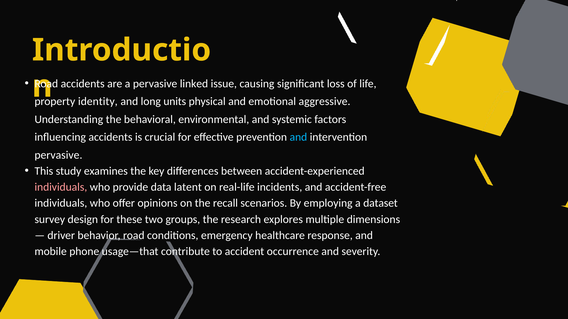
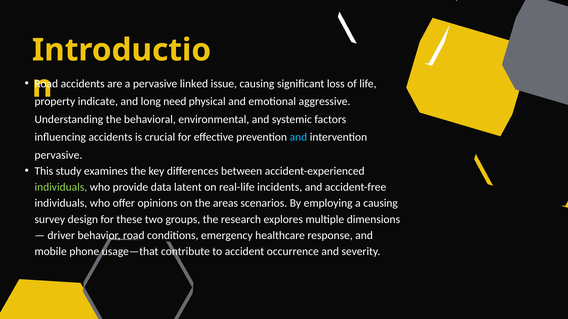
identity: identity -> indicate (98, 102)
units: units -> need (175, 102)
individuals colour: pink -> light green (61, 187)
recall: recall -> areas (225, 203)
a dataset: dataset -> causing (381, 203)
